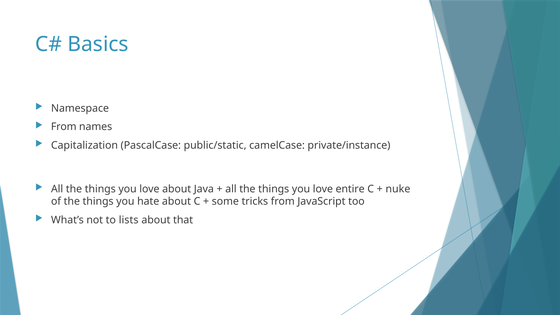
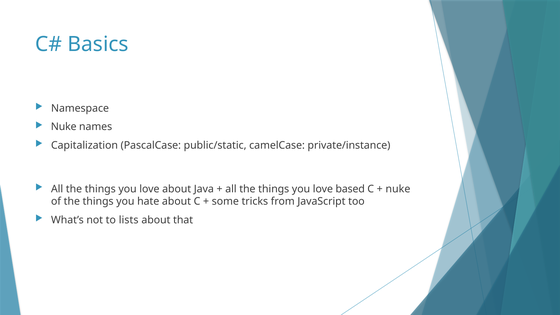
From: From -> Nuke (64, 127)
entire: entire -> based (350, 189)
